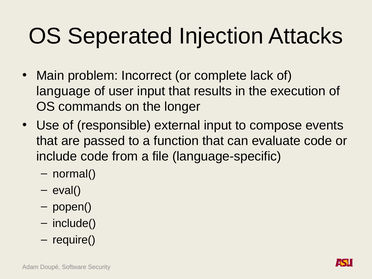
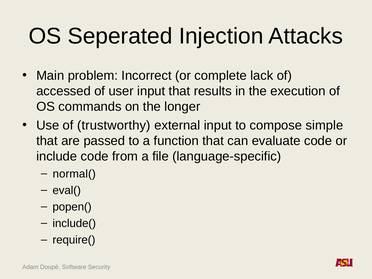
language: language -> accessed (64, 91)
responsible: responsible -> trustworthy (114, 125)
events: events -> simple (324, 125)
